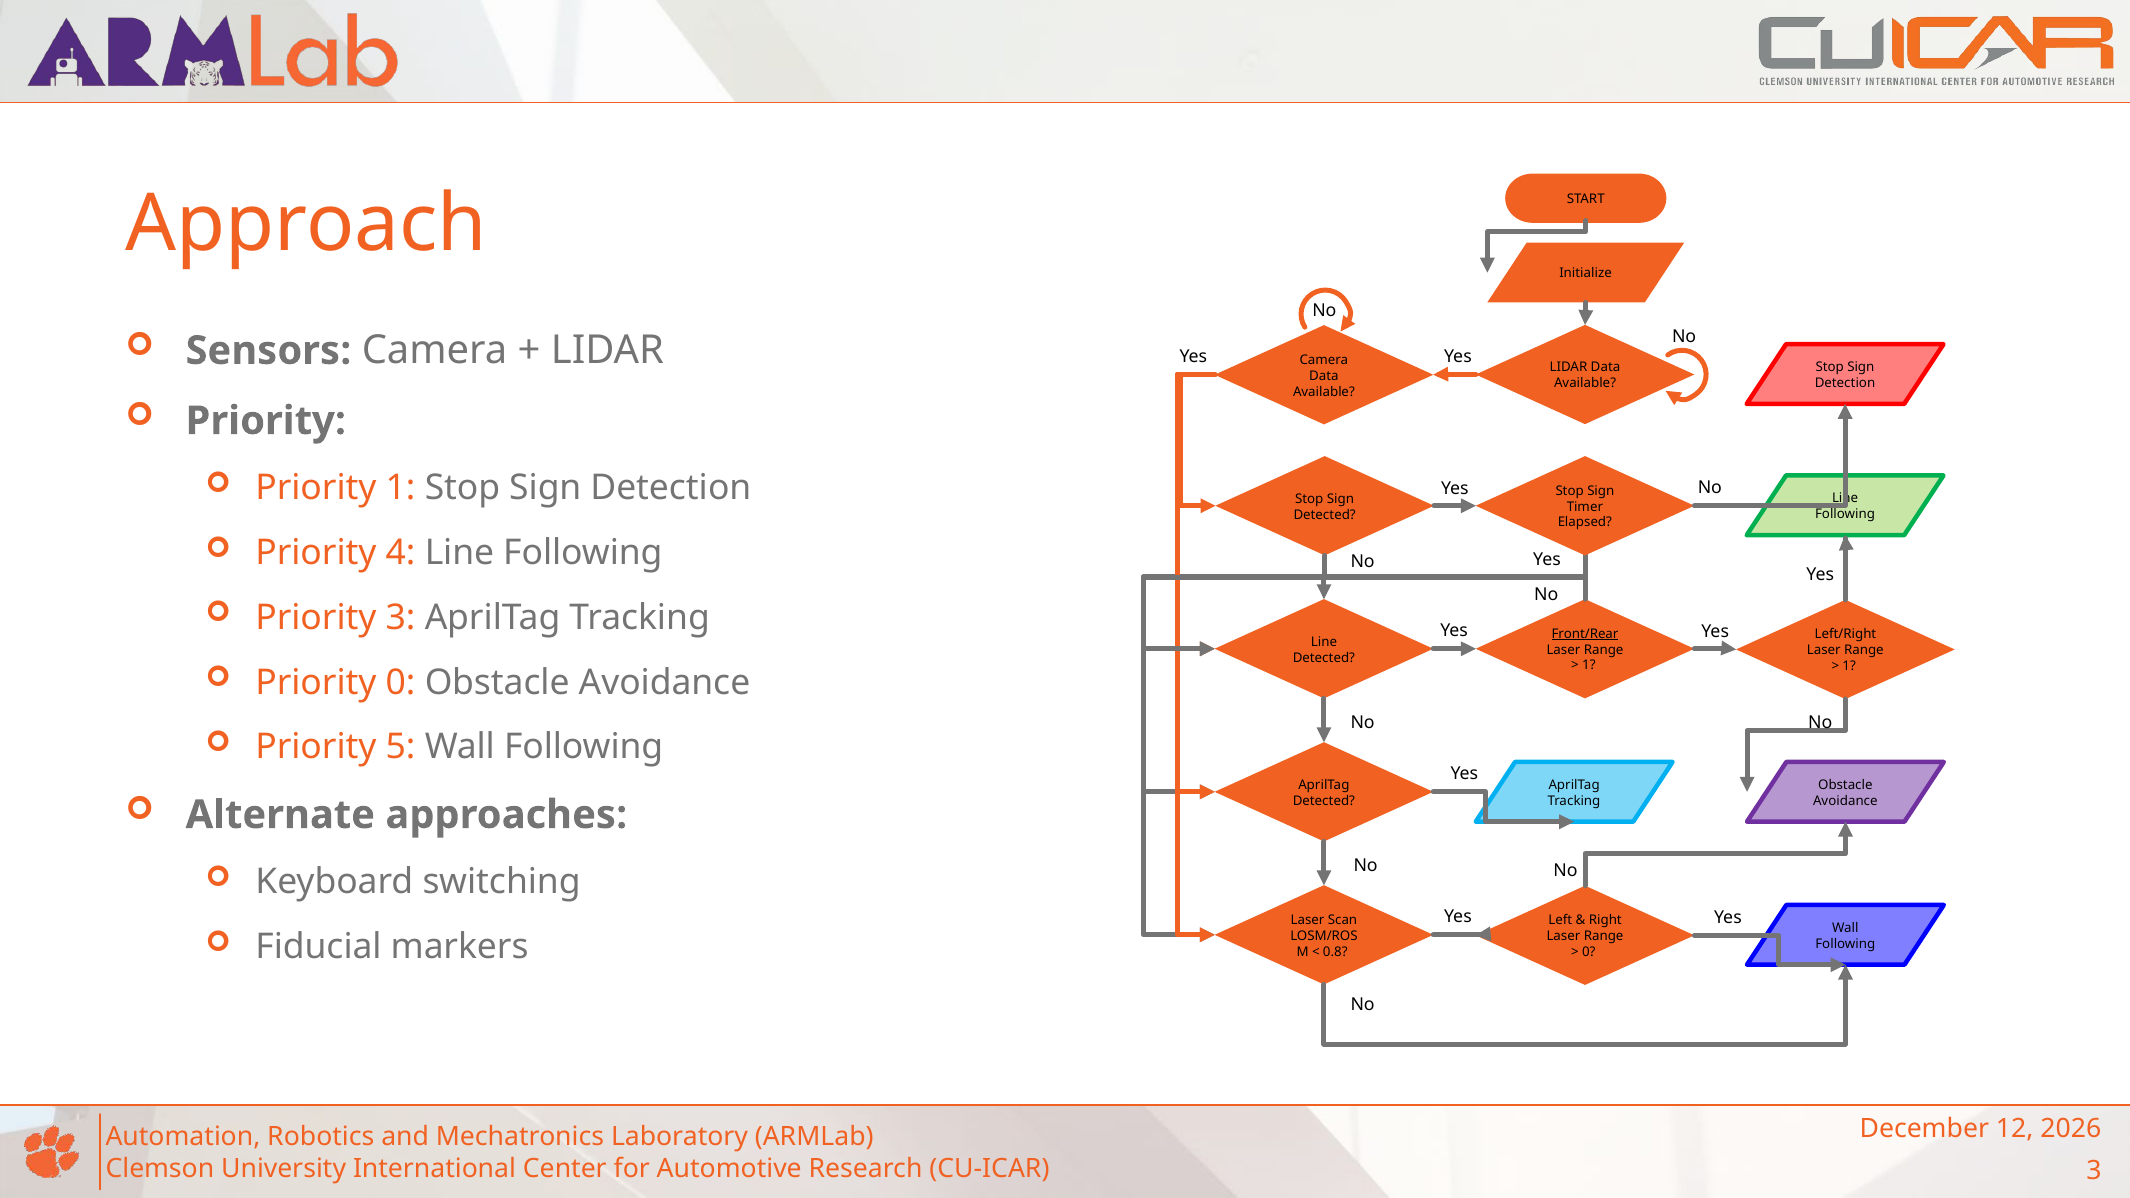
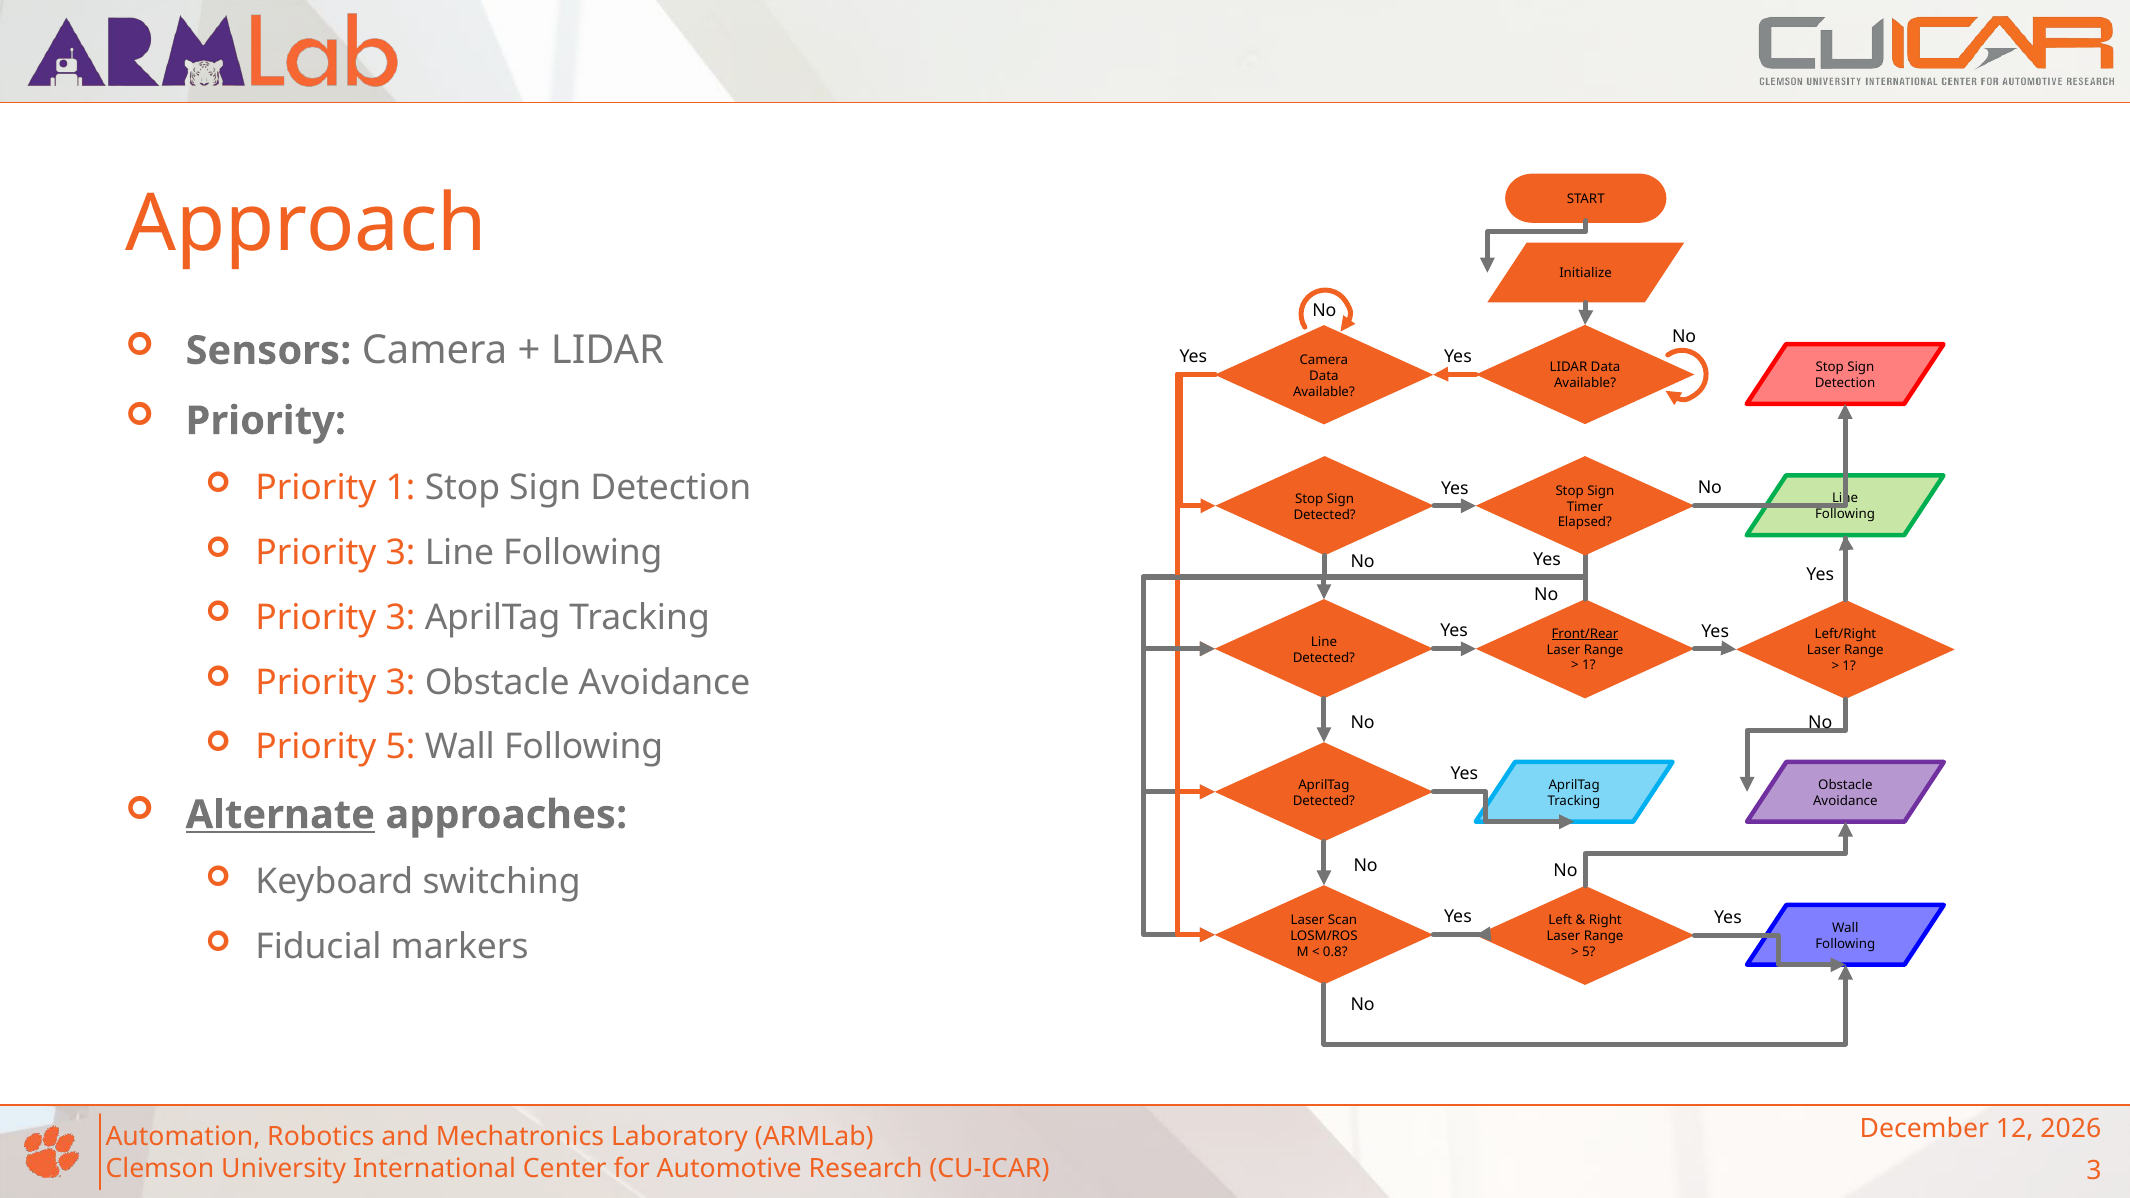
4: 4 -> 3 (400, 553)
0: 0 -> 3 (400, 682)
Alternate underline: none -> present (280, 815)
0: 0 -> 5 (1589, 952)
